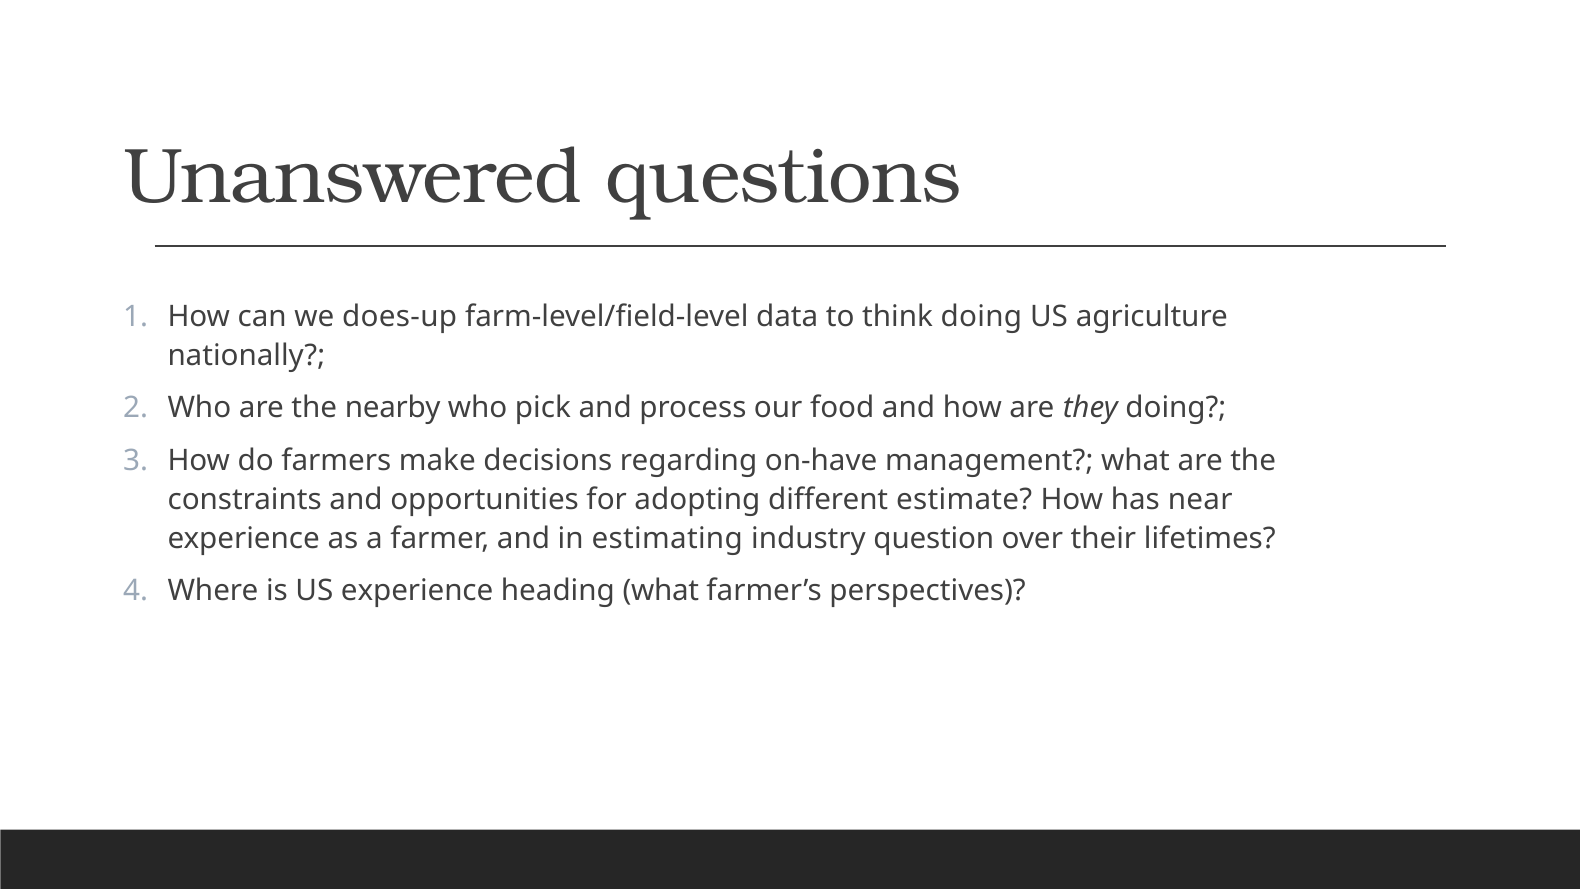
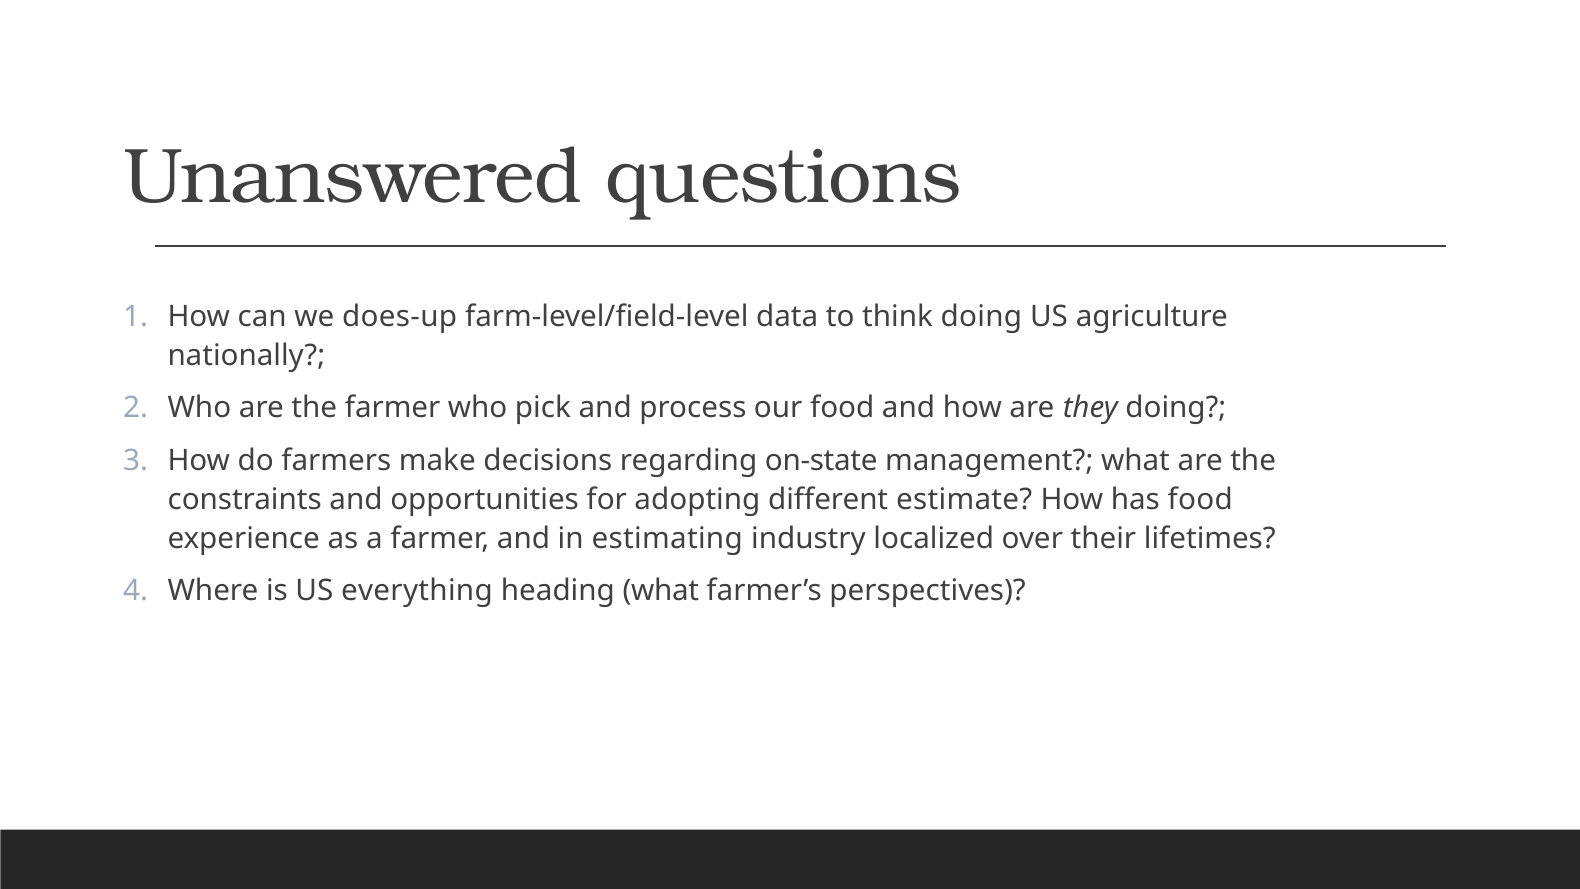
the nearby: nearby -> farmer (393, 408)
on-have: on-have -> on-state (821, 460)
has near: near -> food (1200, 499)
question: question -> localized (934, 539)
US experience: experience -> everything (417, 591)
